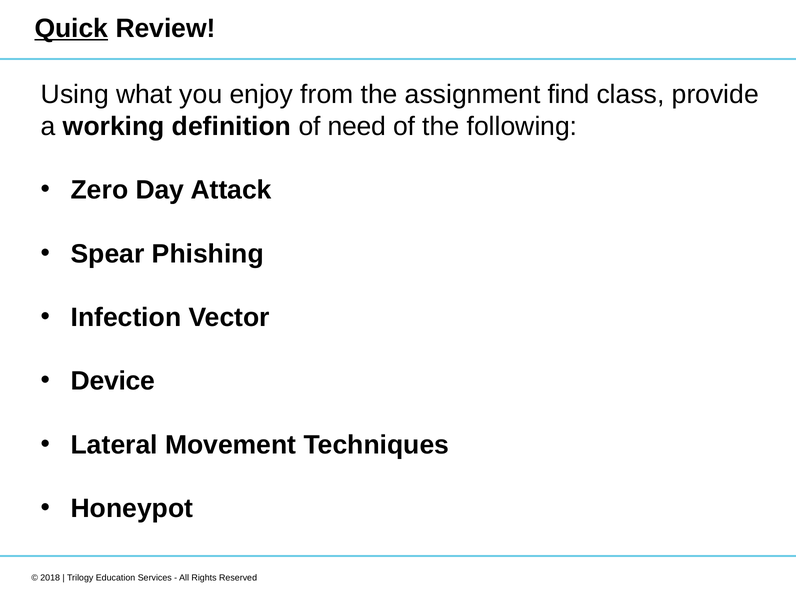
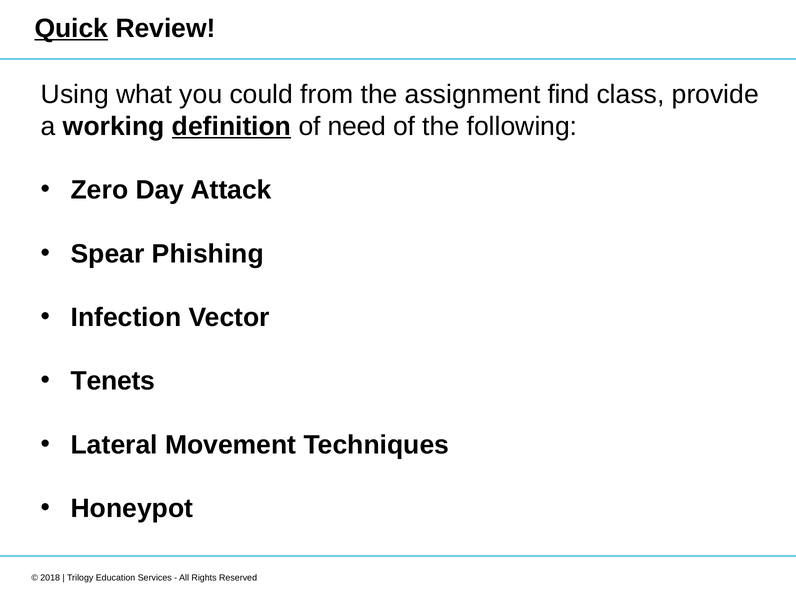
enjoy: enjoy -> could (261, 95)
definition underline: none -> present (232, 126)
Device: Device -> Tenets (113, 381)
